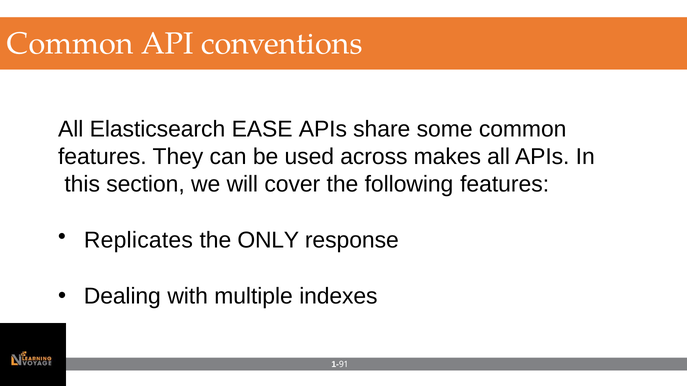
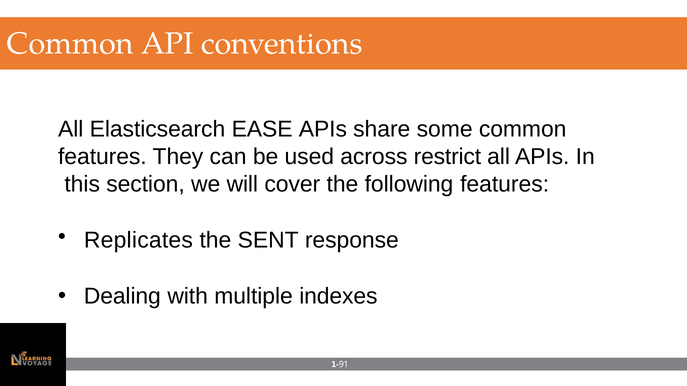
makes: makes -> restrict (447, 157)
ONLY: ONLY -> SENT (268, 241)
